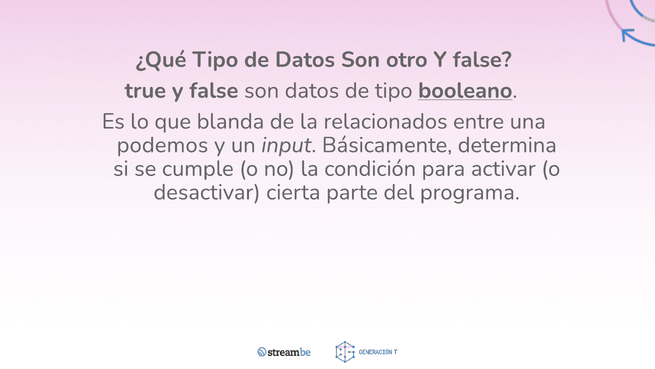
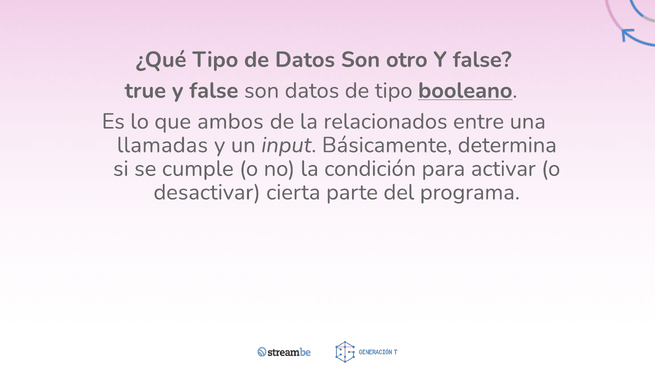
blanda: blanda -> ambos (230, 121)
podemos: podemos -> llamadas (162, 145)
